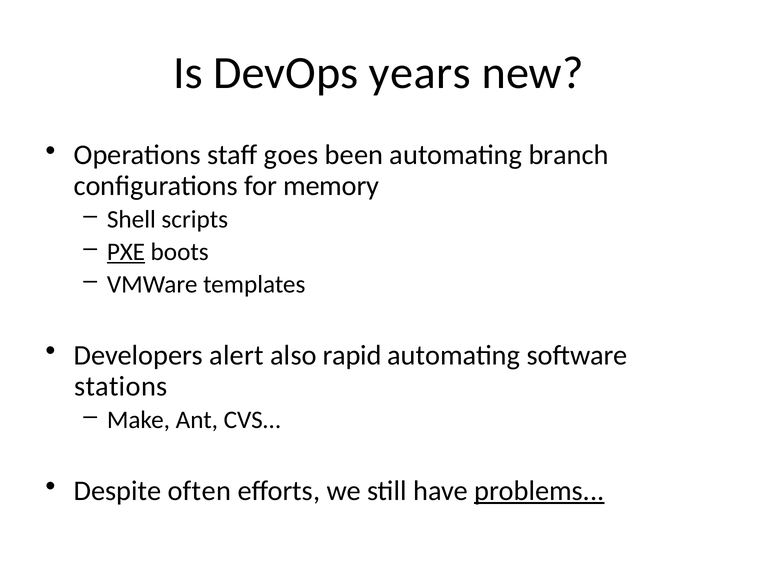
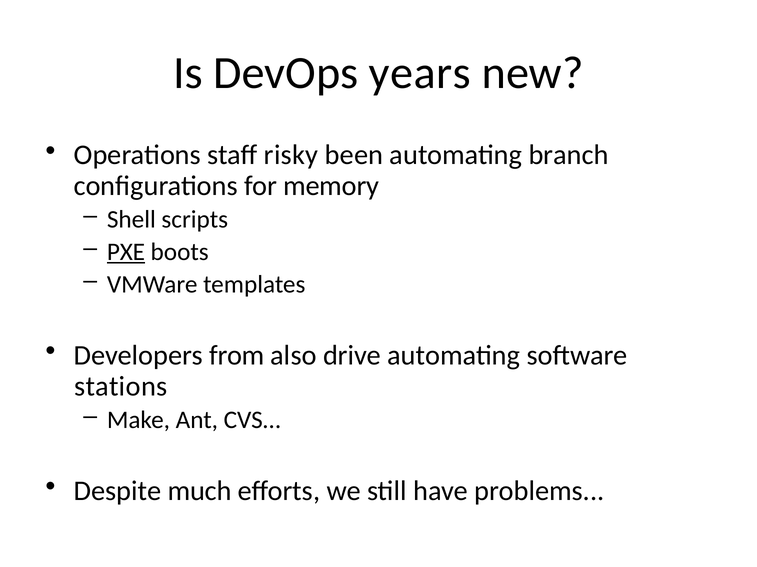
goes: goes -> risky (291, 155)
alert: alert -> from (237, 356)
rapid: rapid -> drive (352, 356)
often: often -> much (200, 492)
problems underline: present -> none (539, 492)
